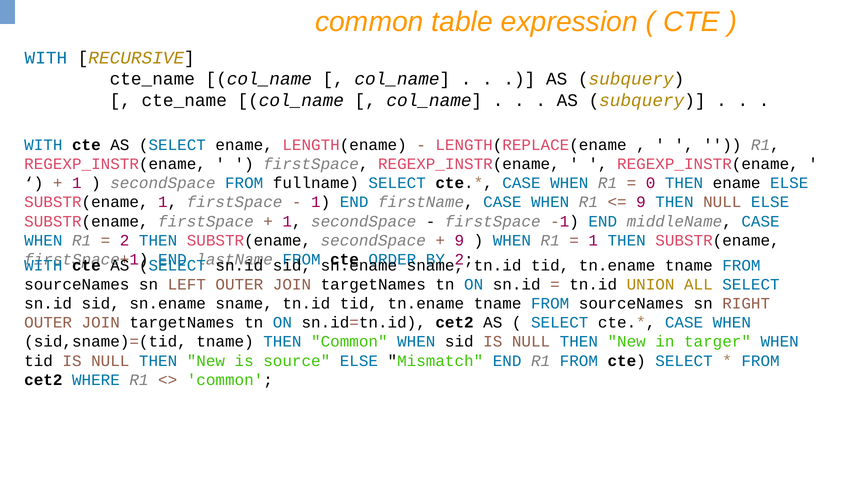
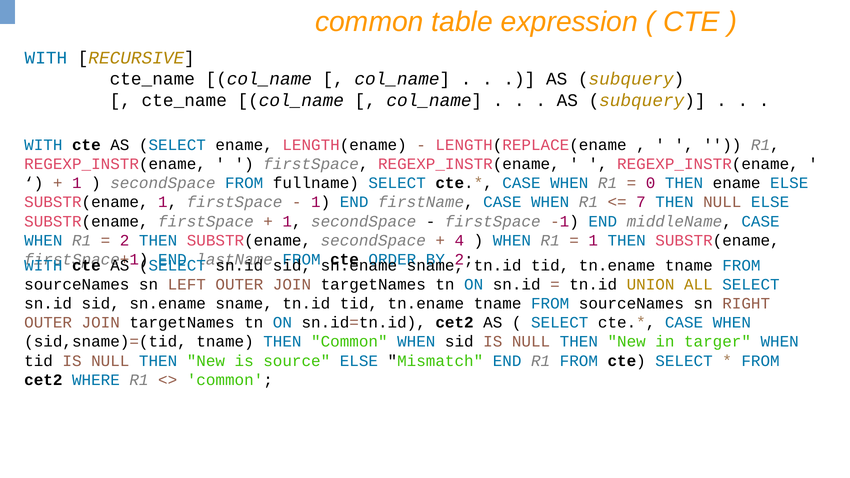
9: 9 -> 7 (641, 202)
9: 9 -> 4 (459, 240)
